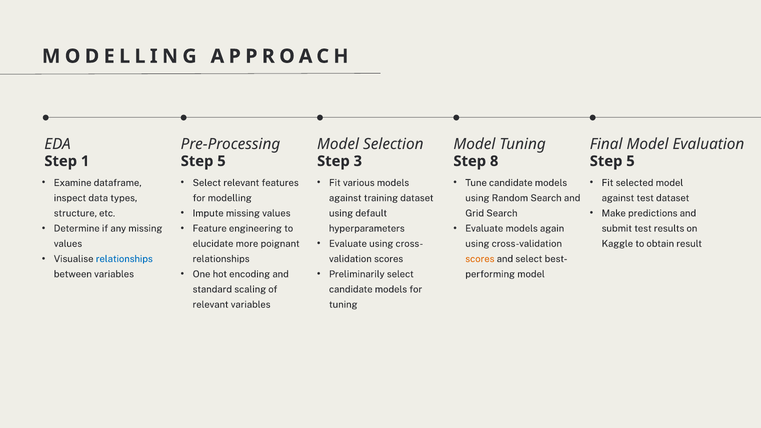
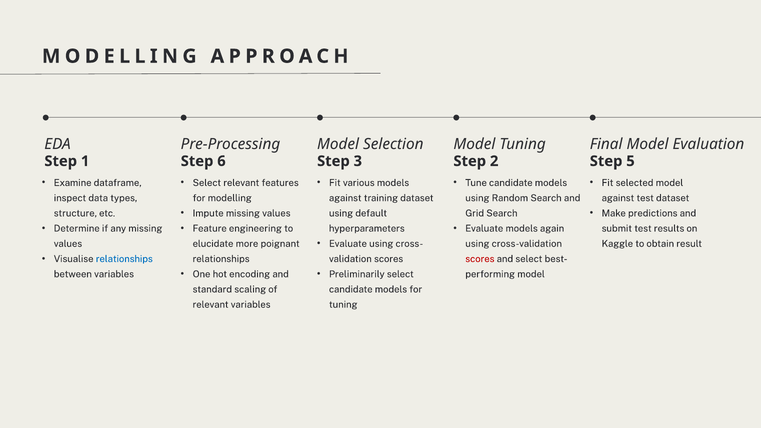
5: 5 -> 6 (221, 161)
8: 8 -> 2 (494, 161)
scores colour: orange -> red (480, 259)
